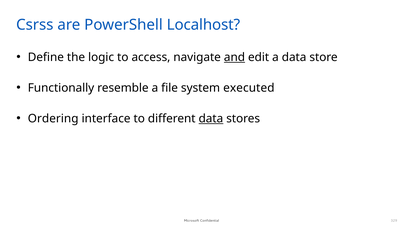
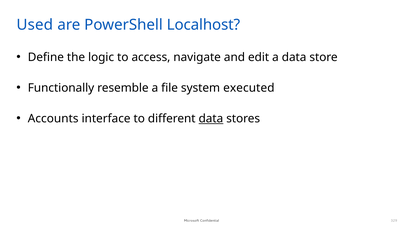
Csrss: Csrss -> Used (35, 25)
and underline: present -> none (234, 57)
Ordering: Ordering -> Accounts (53, 118)
